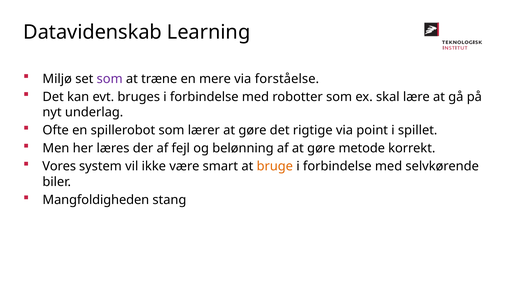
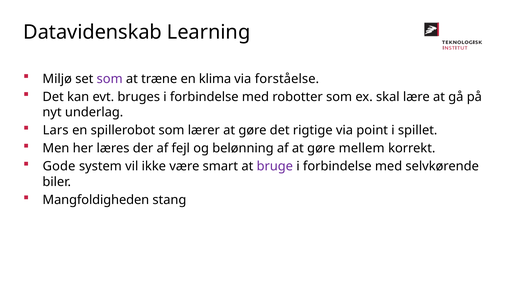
mere: mere -> klima (215, 79)
Ofte: Ofte -> Lars (56, 130)
metode: metode -> mellem (362, 148)
Vores: Vores -> Gode (59, 166)
bruge colour: orange -> purple (275, 166)
